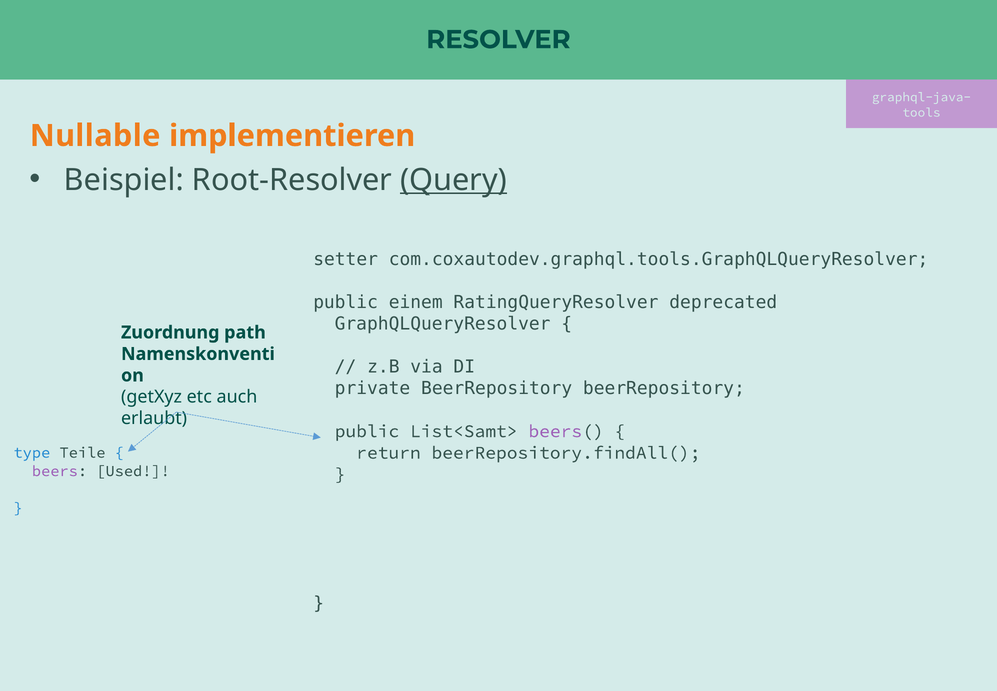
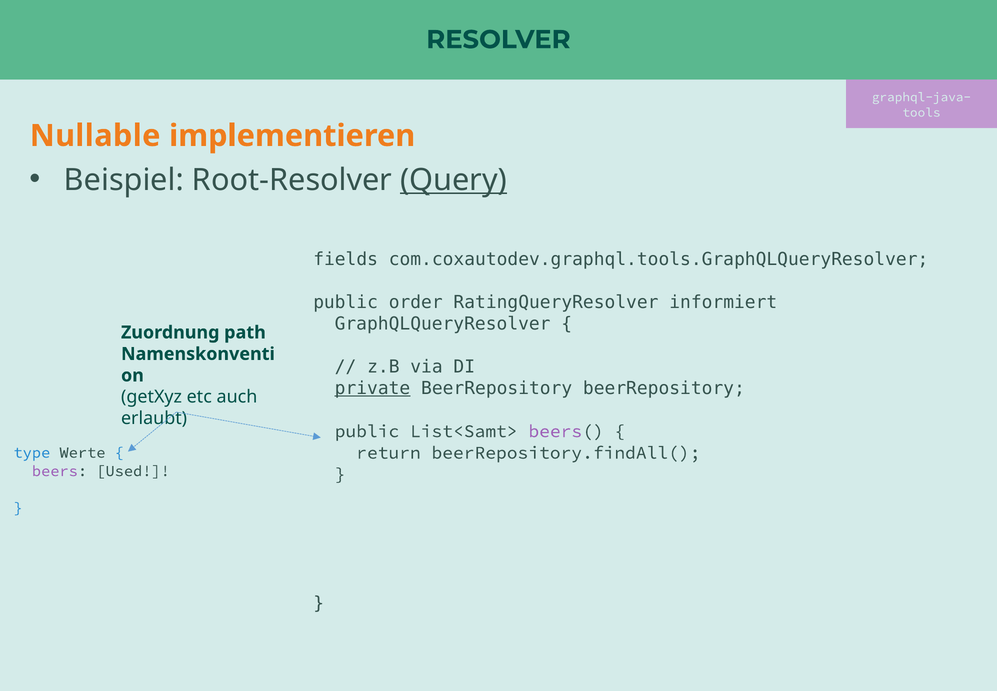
setter: setter -> fields (346, 259)
einem: einem -> order (416, 302)
deprecated: deprecated -> informiert (723, 302)
private underline: none -> present (373, 388)
Teile: Teile -> Werte (82, 452)
